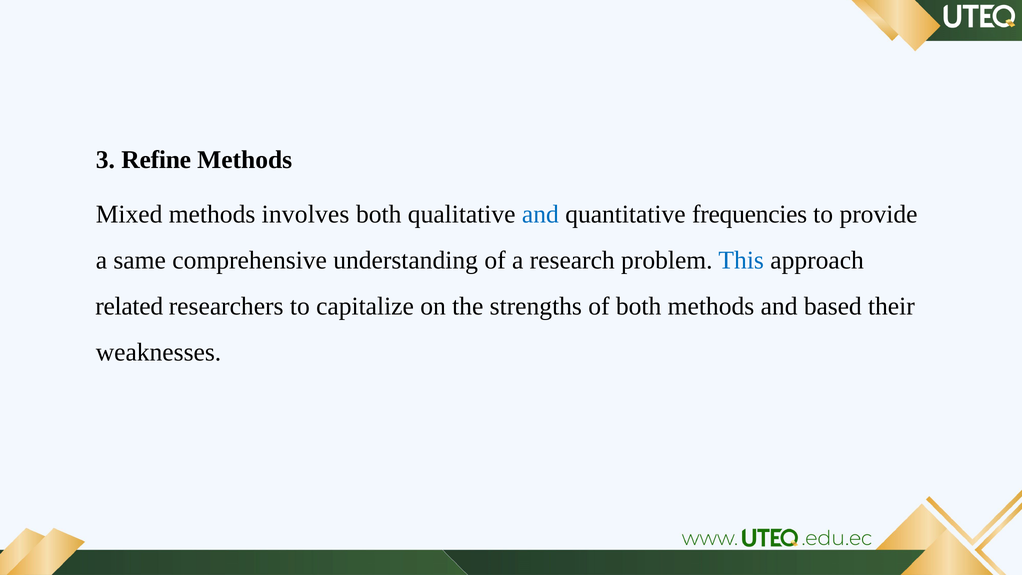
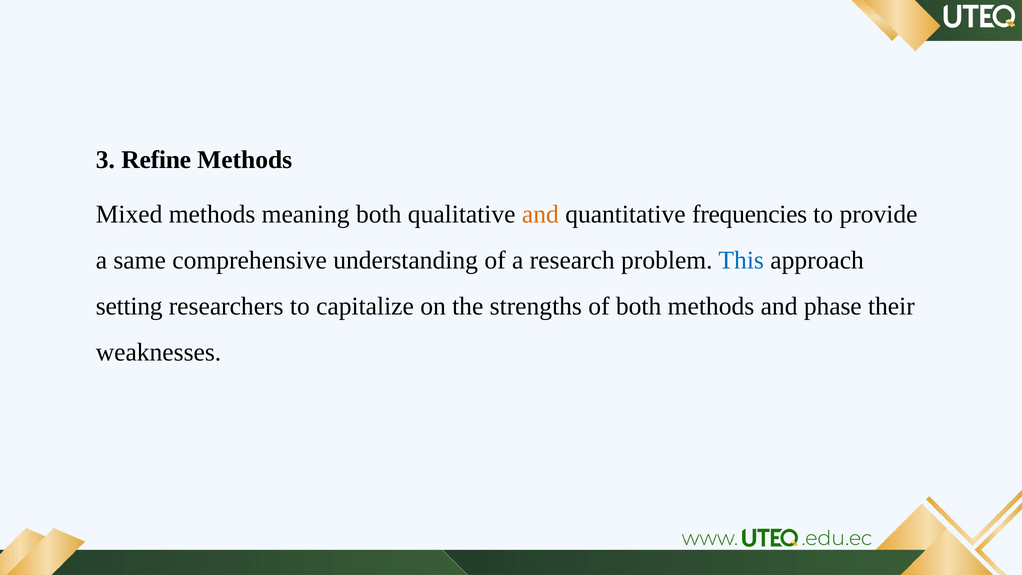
involves: involves -> meaning (306, 214)
and colour: blue -> orange (540, 214)
related: related -> setting (129, 306)
based: based -> phase (833, 306)
